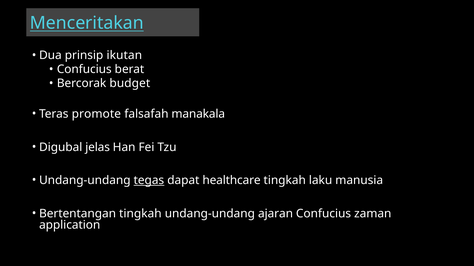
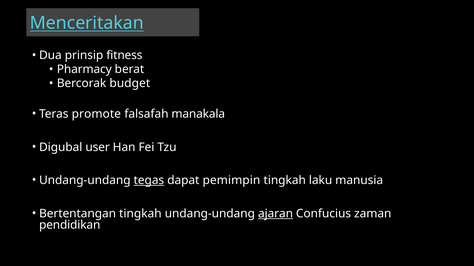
ikutan: ikutan -> fitness (124, 56)
Confucius: Confucius -> Pharmacy (84, 70)
jelas: jelas -> user (98, 148)
healthcare: healthcare -> pemimpin (231, 181)
ajaran underline: none -> present (276, 214)
application: application -> pendidikan (70, 225)
